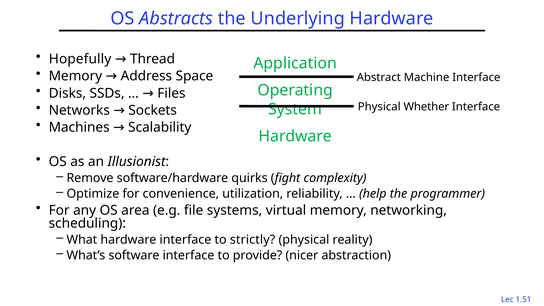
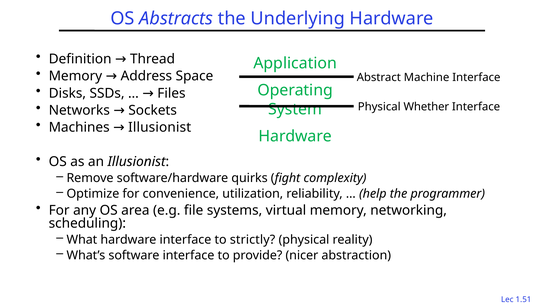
Hopefully: Hopefully -> Definition (80, 59)
Machines Scalability: Scalability -> Illusionist (160, 127)
